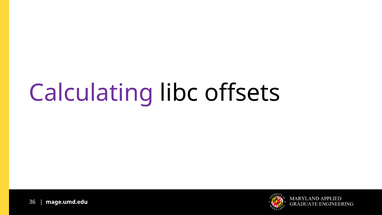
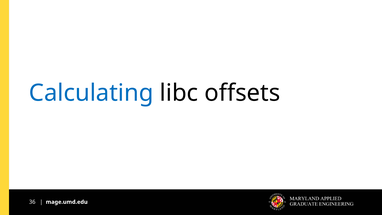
Calculating colour: purple -> blue (91, 93)
